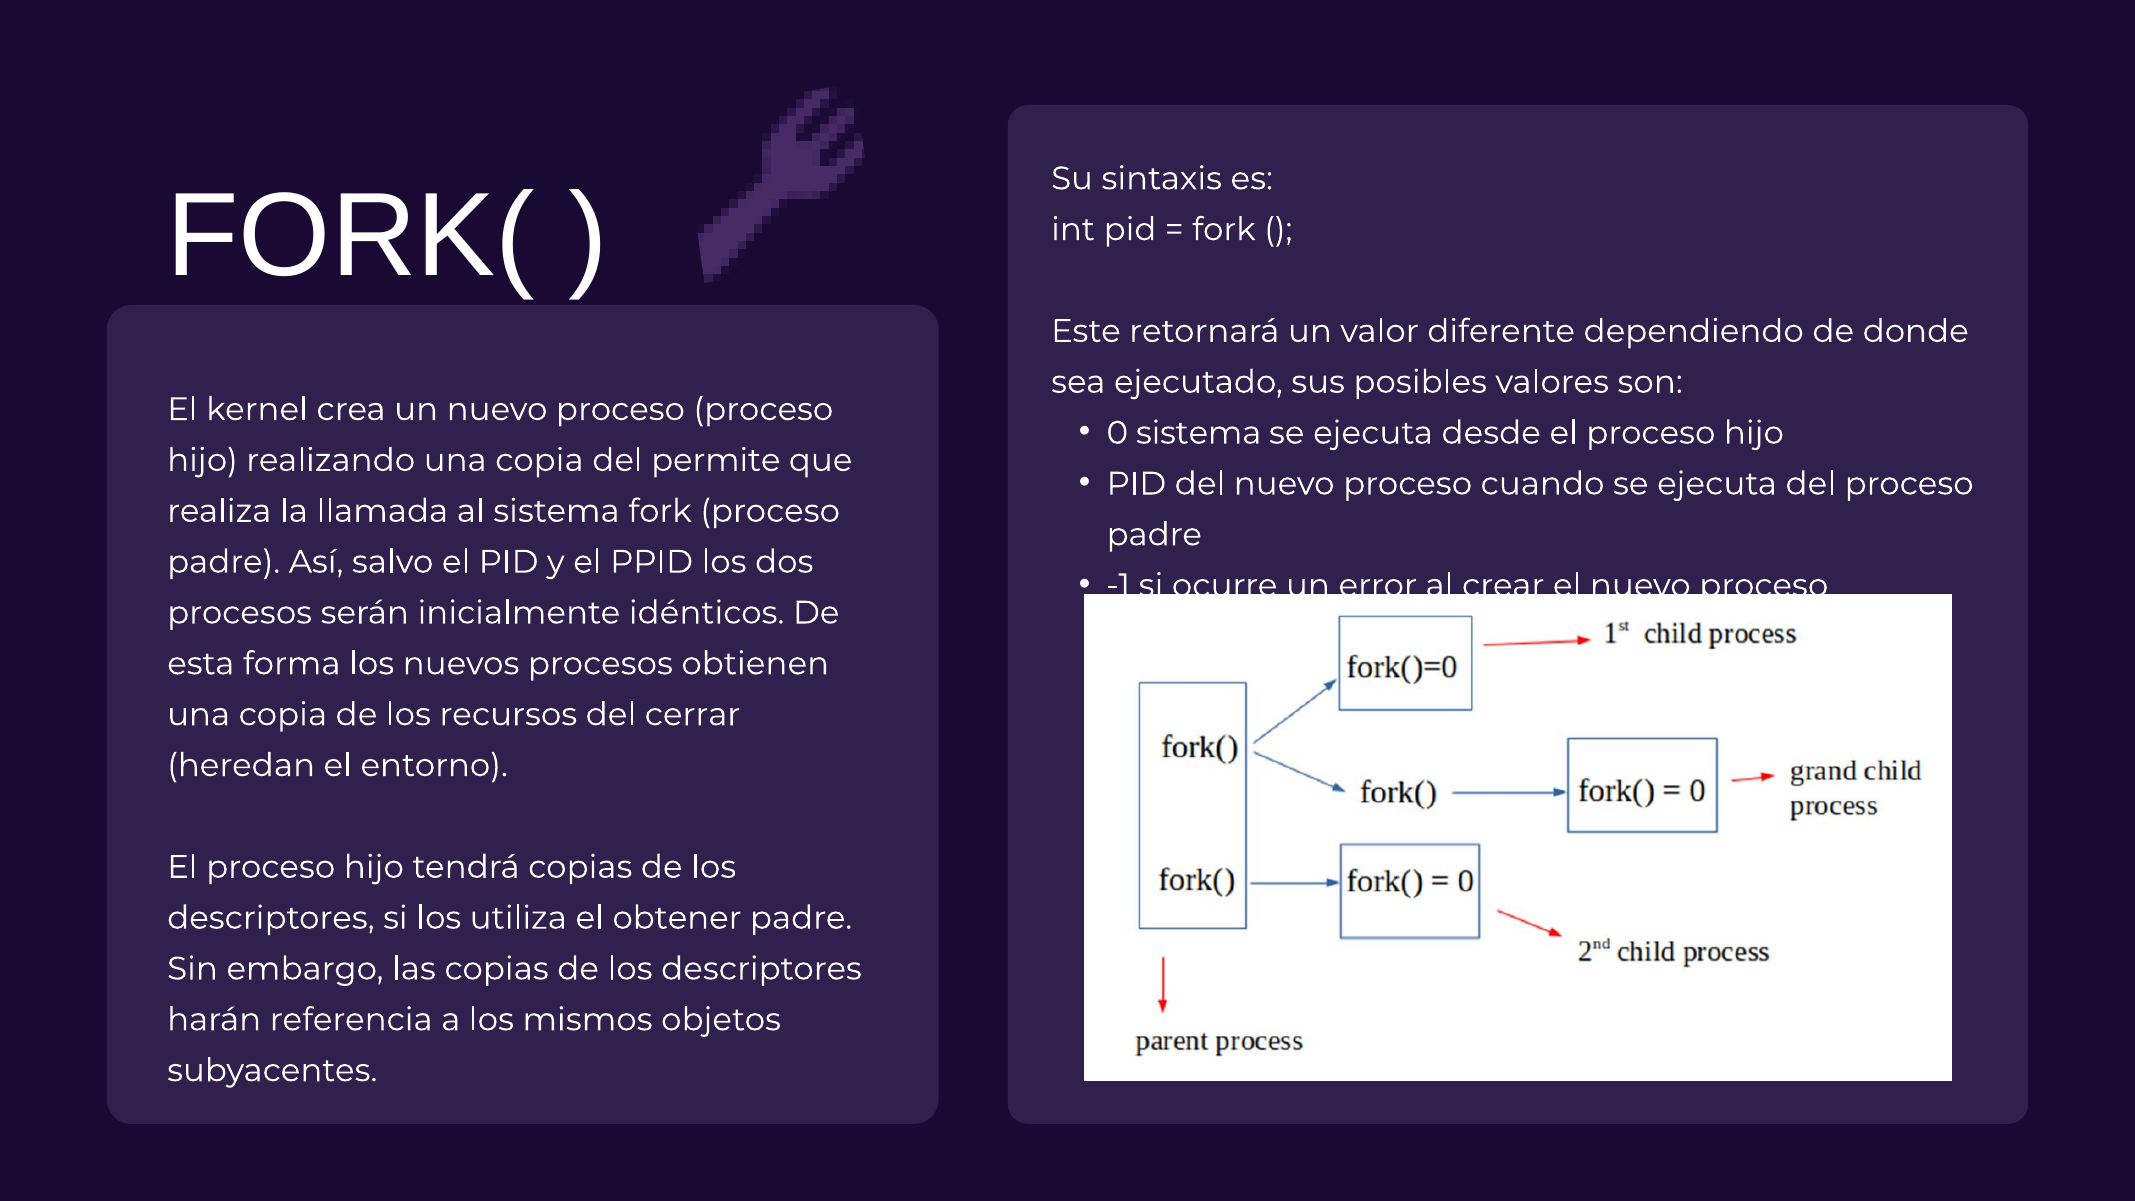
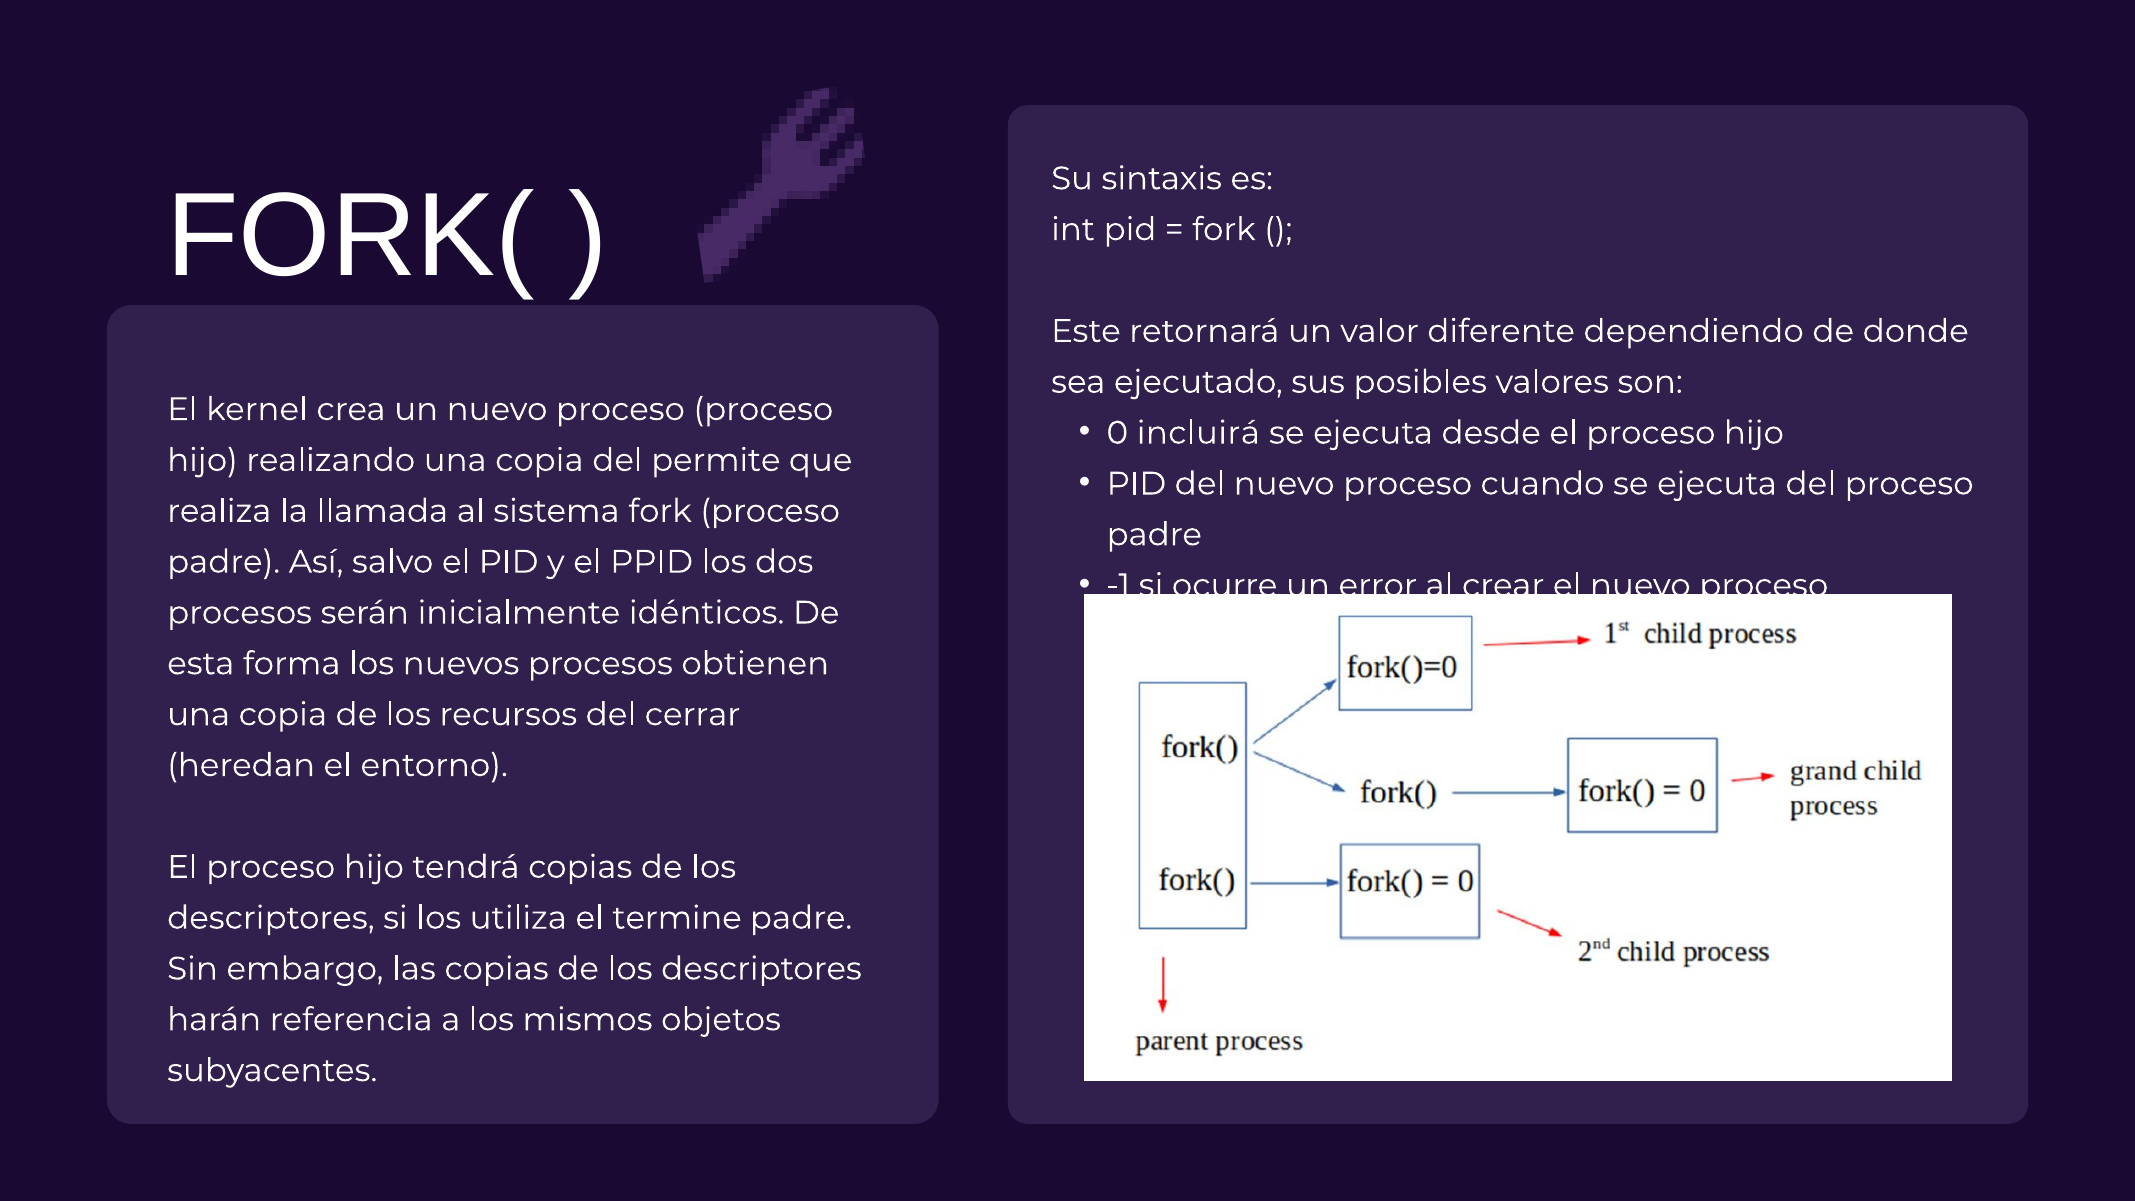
0 sistema: sistema -> incluirá (1198, 433)
obtener: obtener -> termine (677, 918)
